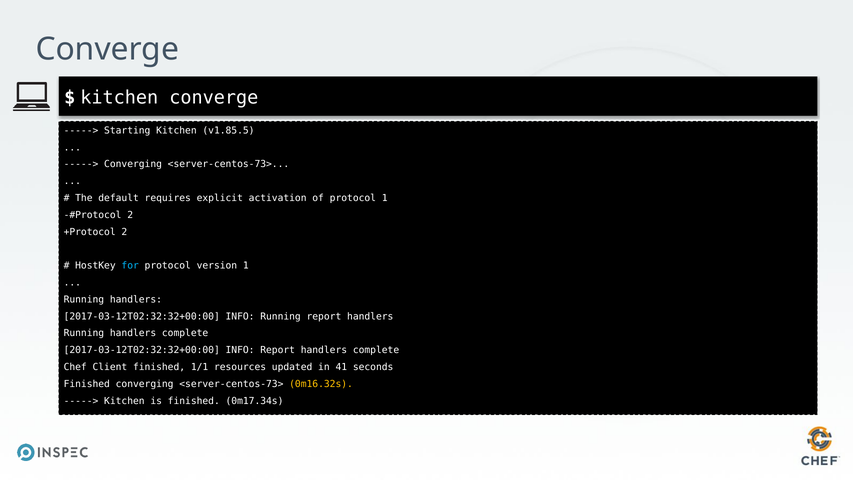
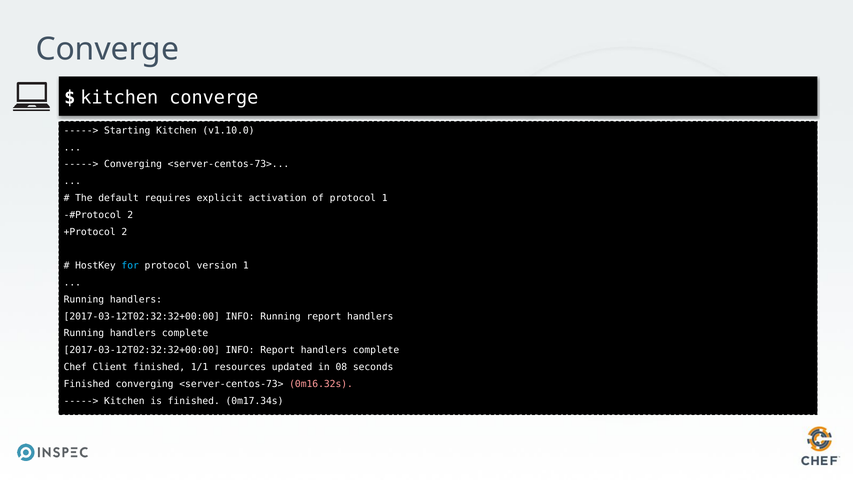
v1.85.5: v1.85.5 -> v1.10.0 (228, 130)
41: 41 -> 08 (341, 367)
0m16.32s colour: yellow -> pink (321, 384)
